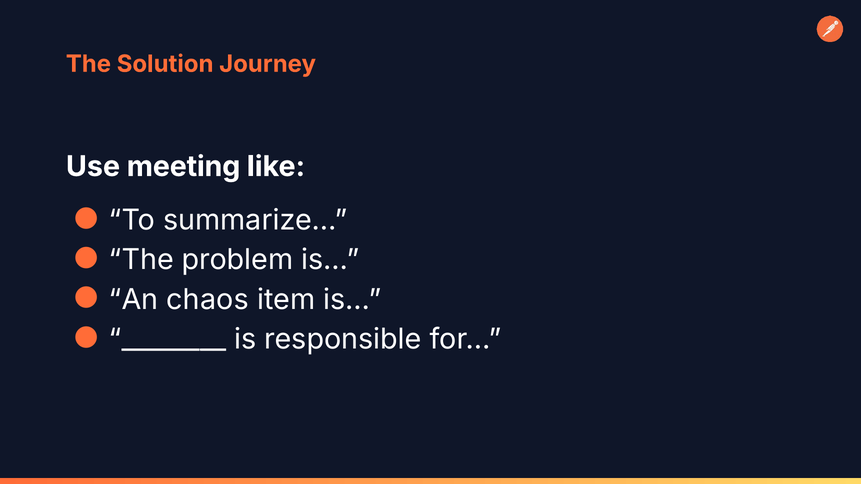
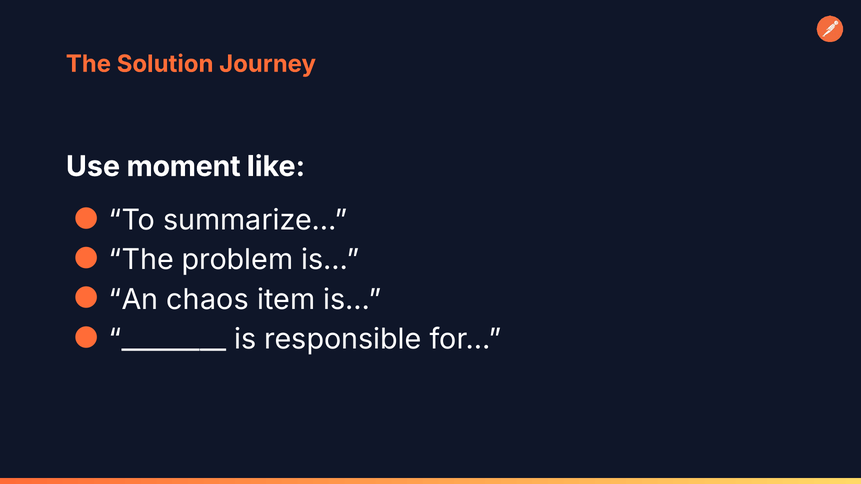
meeting: meeting -> moment (184, 167)
